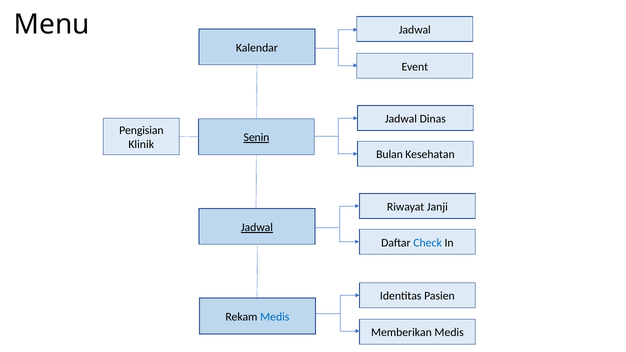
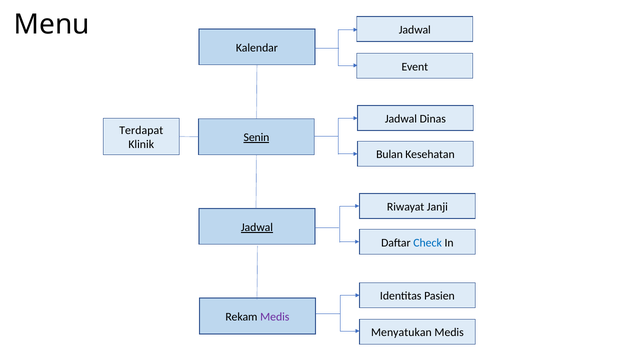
Pengisian: Pengisian -> Terdapat (141, 130)
Medis colour: blue -> purple (275, 317)
Memberikan: Memberikan -> Menyatukan (401, 333)
